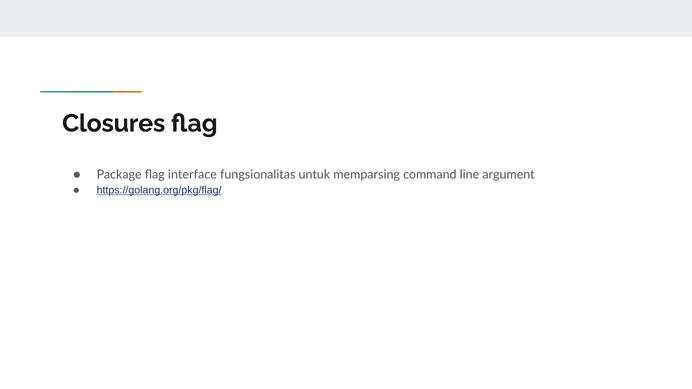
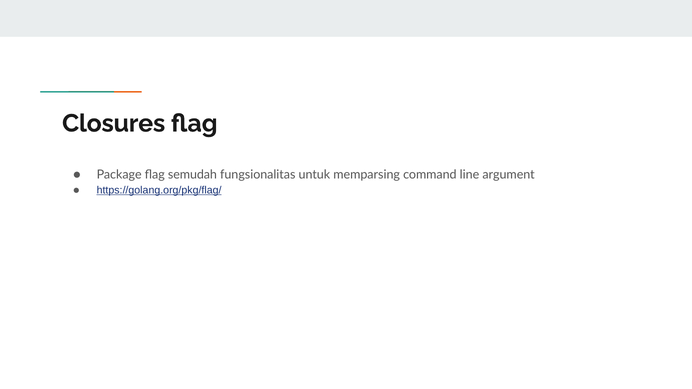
interface: interface -> semudah (192, 175)
